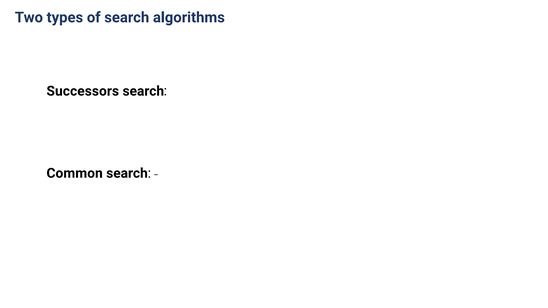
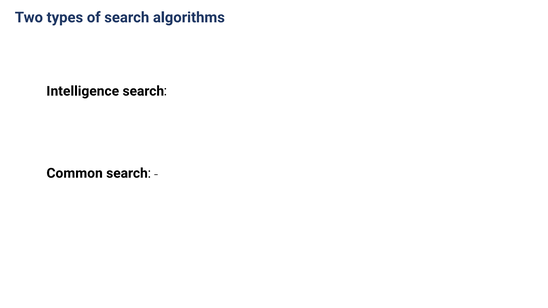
Successors: Successors -> Intelligence (83, 91)
